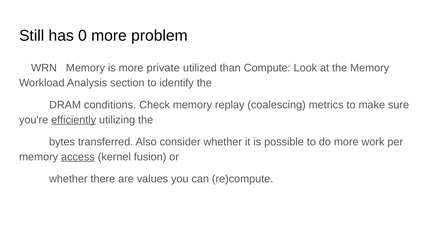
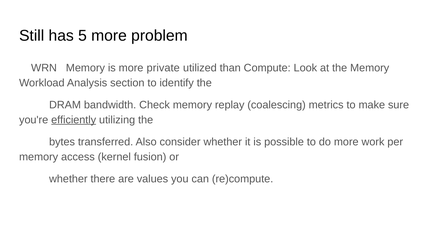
0: 0 -> 5 (82, 36)
conditions: conditions -> bandwidth (110, 105)
access underline: present -> none (78, 157)
